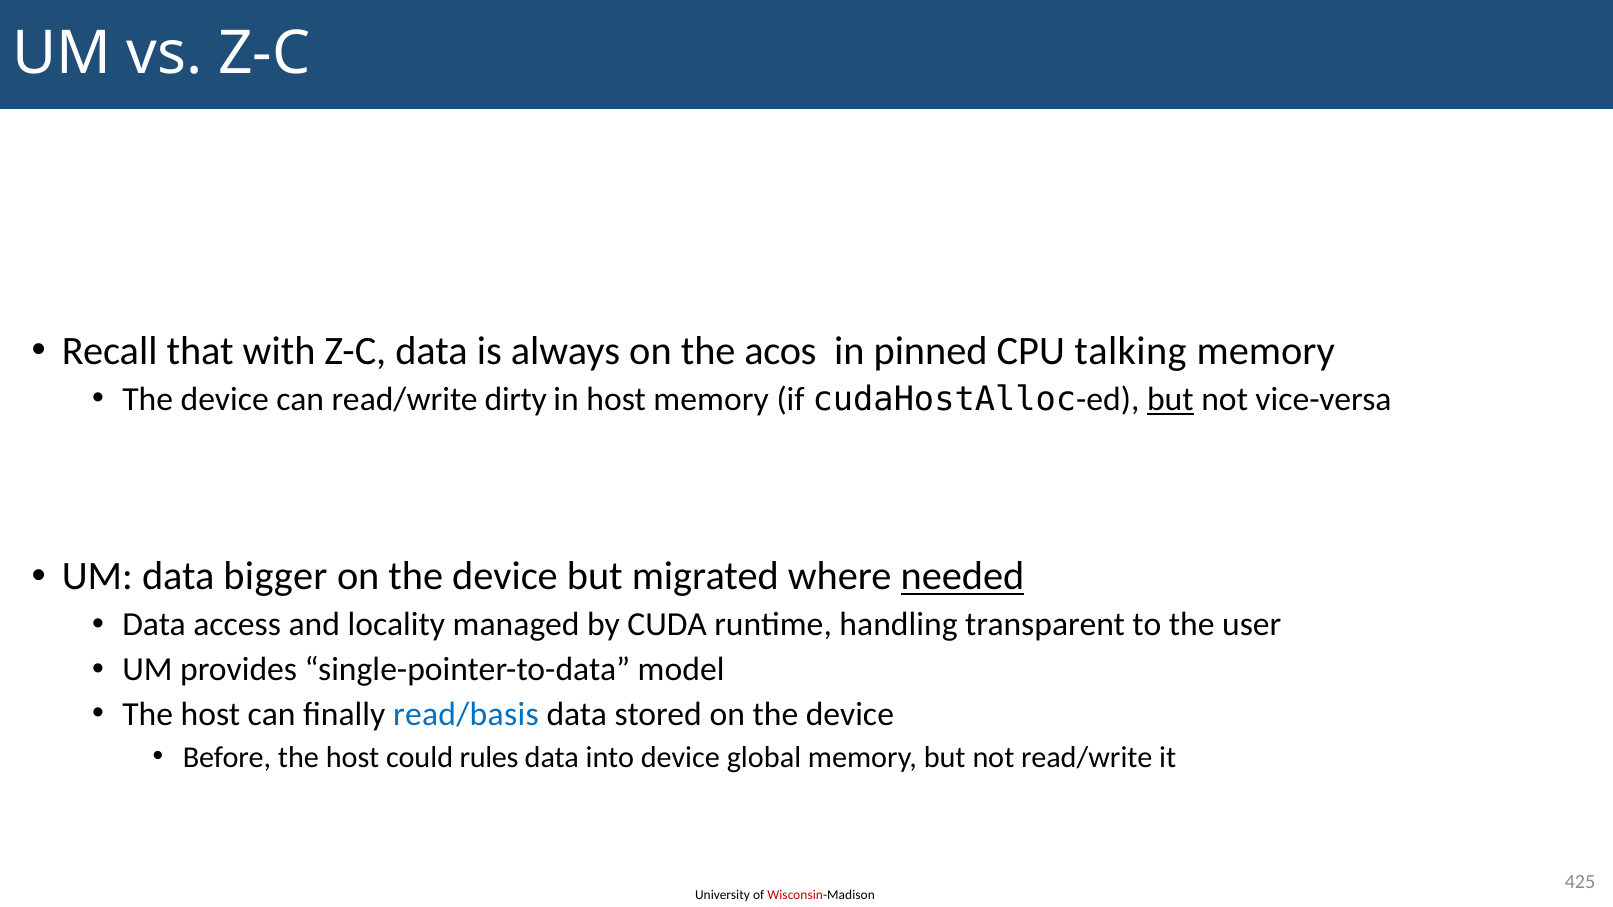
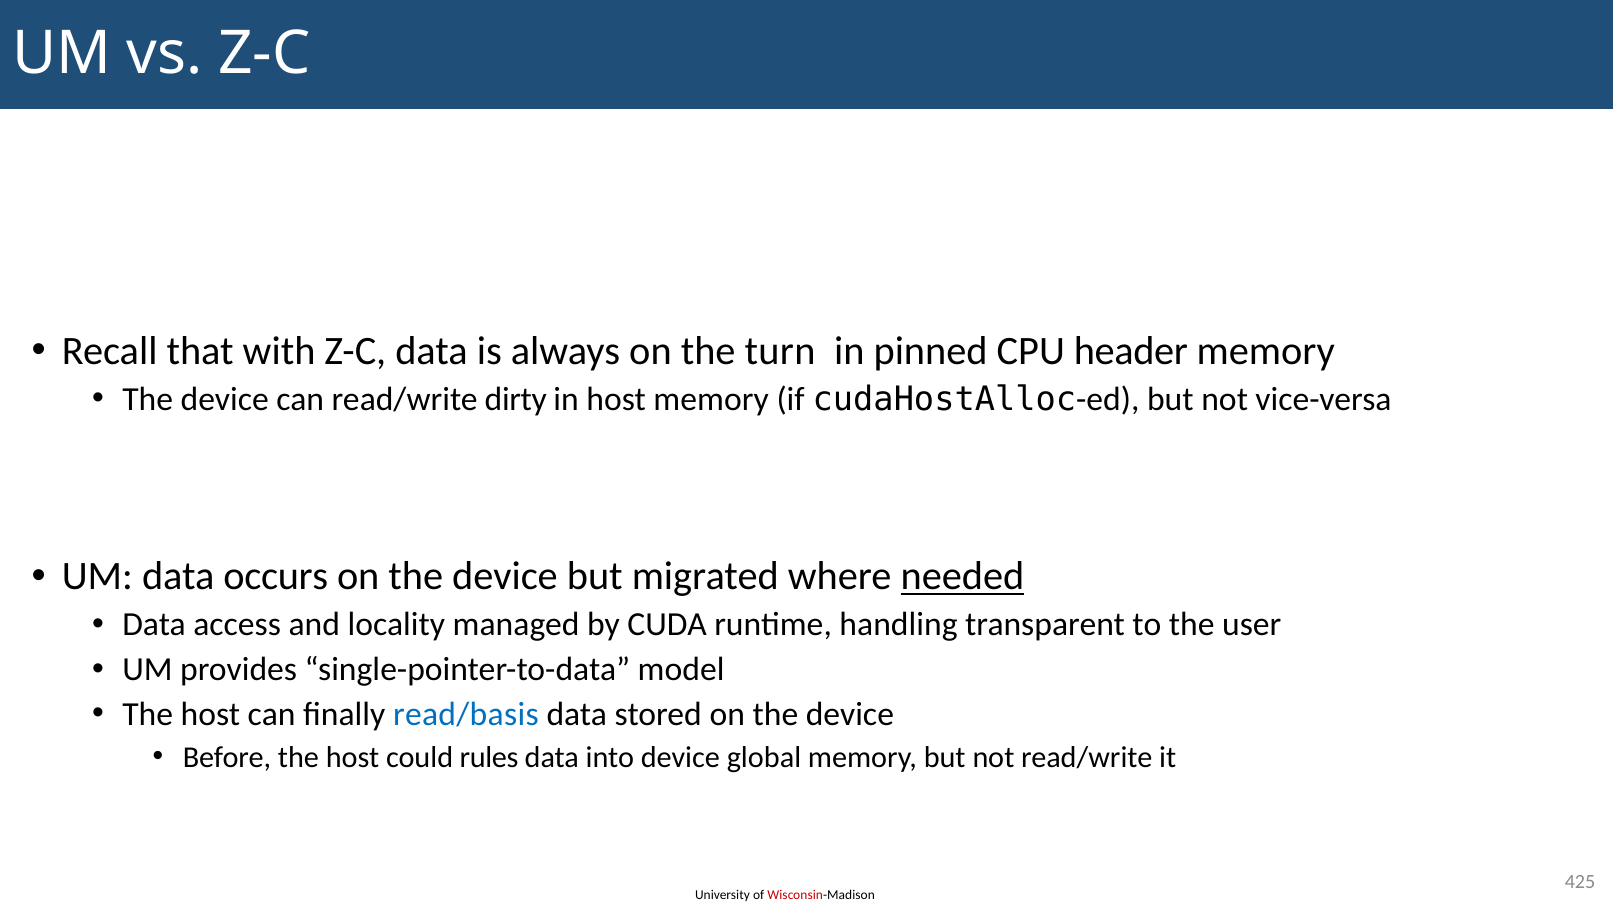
acos: acos -> turn (780, 351)
talking: talking -> header (1131, 351)
but underline: present -> none (1170, 399)
bigger: bigger -> occurs (276, 577)
